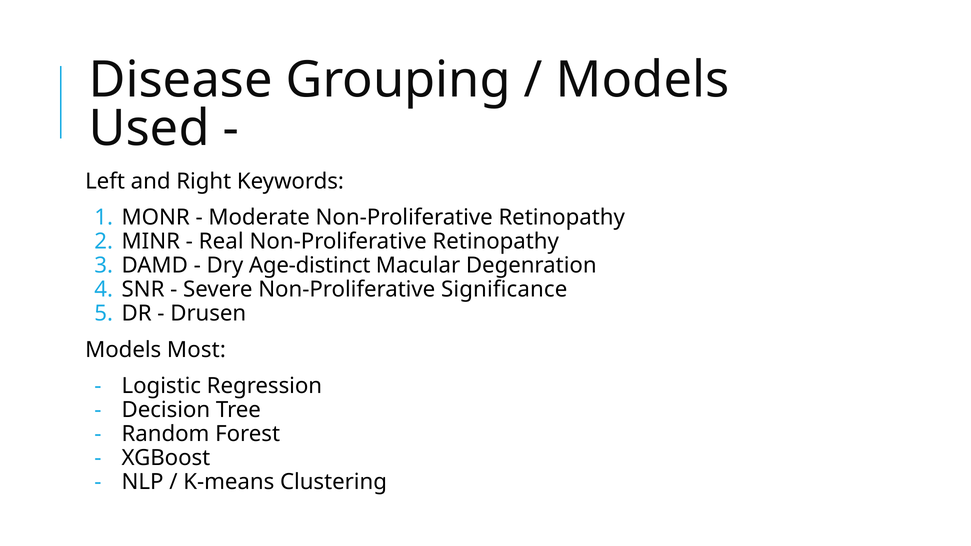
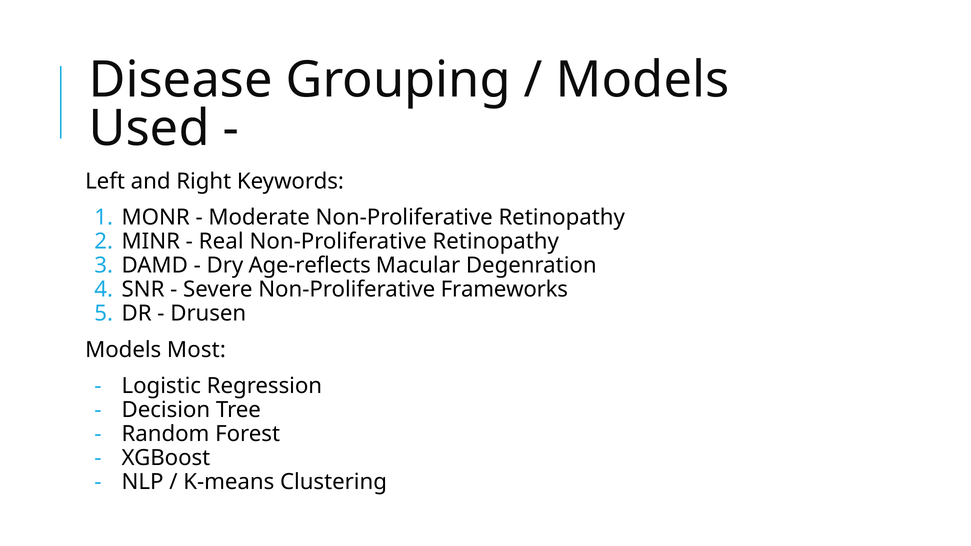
Age-distinct: Age-distinct -> Age-reflects (310, 266)
Significance: Significance -> Frameworks (504, 290)
